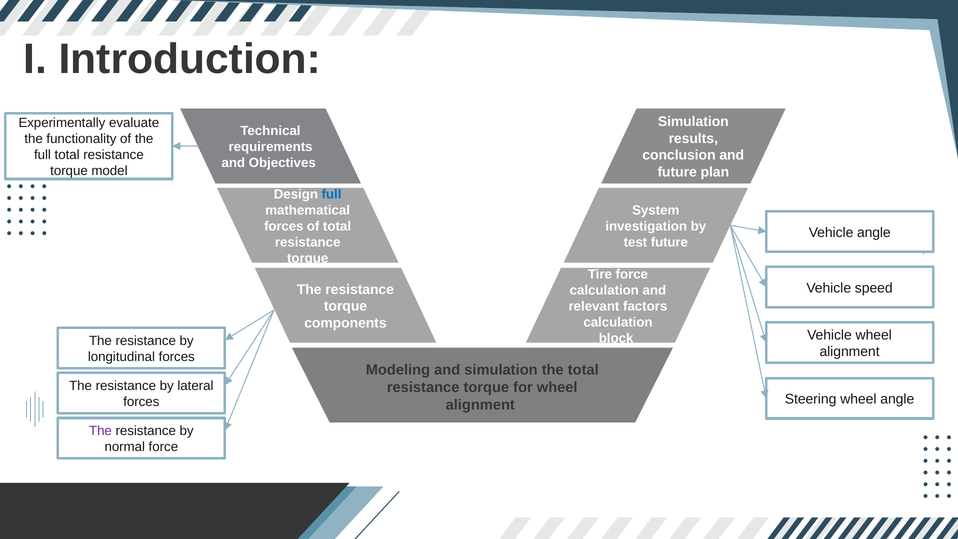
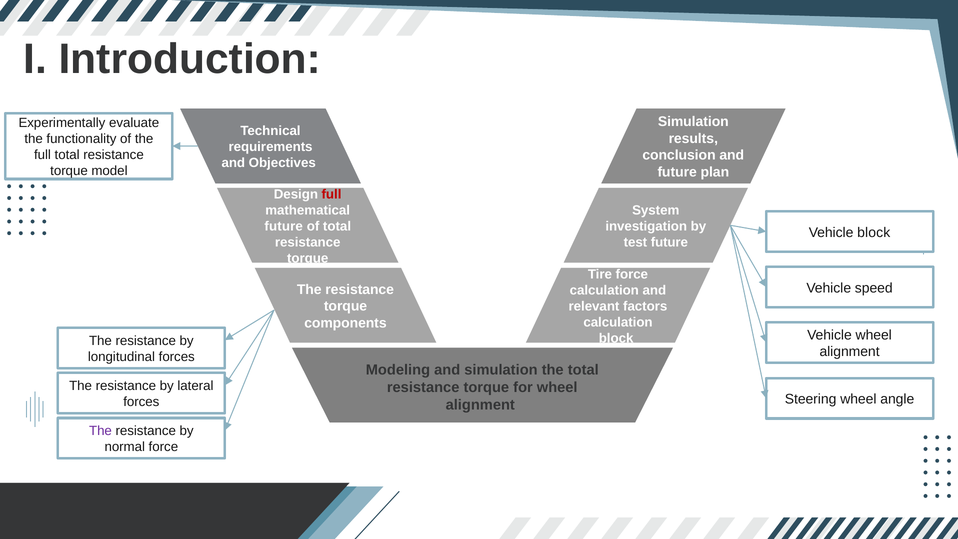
full colour: blue -> red (332, 194)
forces: forces -> future (284, 226)
Vehicle angle: angle -> block (874, 233)
